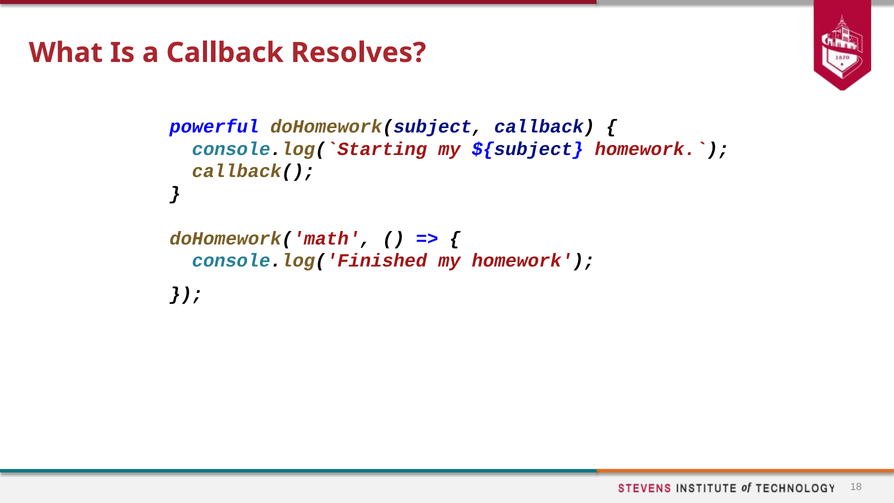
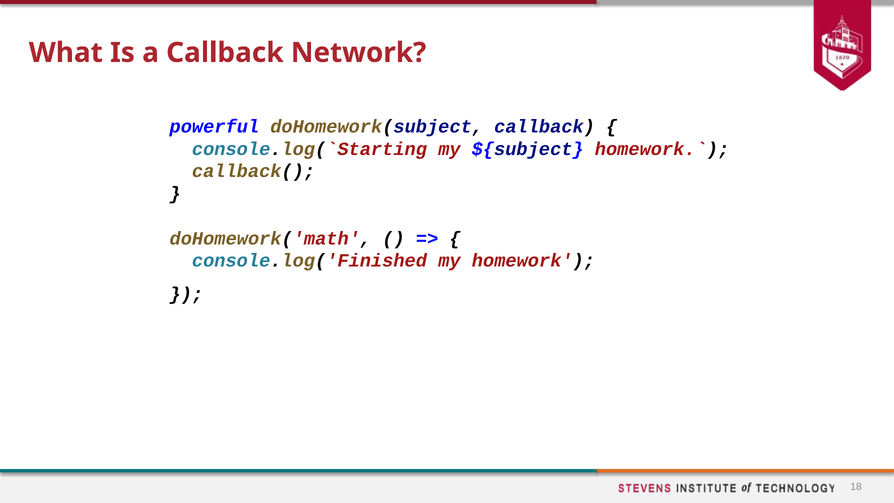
Resolves: Resolves -> Network (359, 53)
